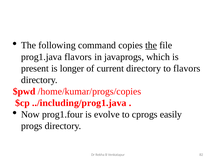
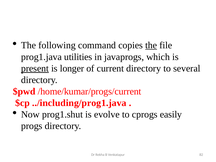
prog1.java flavors: flavors -> utilities (78, 57)
present underline: none -> present (35, 68)
to flavors: flavors -> several (187, 68)
/home/kumar/progs/copies: /home/kumar/progs/copies -> /home/kumar/progs/current (90, 91)
prog1.four: prog1.four -> prog1.shut (63, 114)
